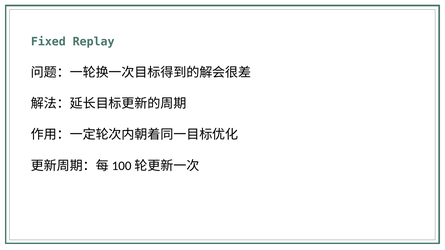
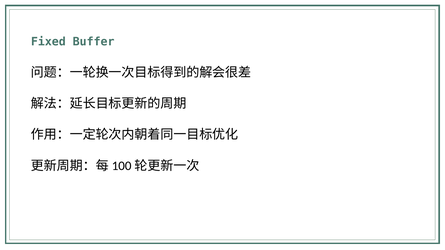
Replay: Replay -> Buffer (94, 42)
